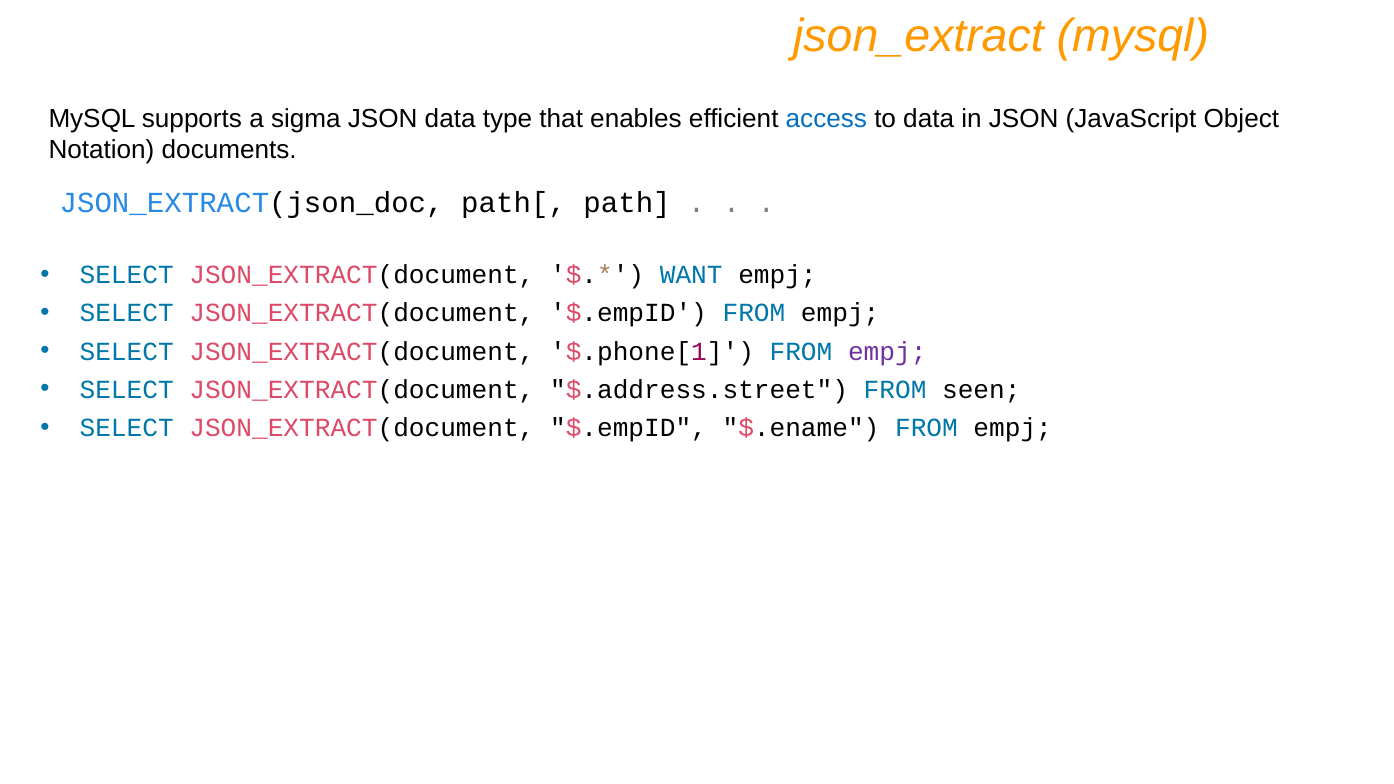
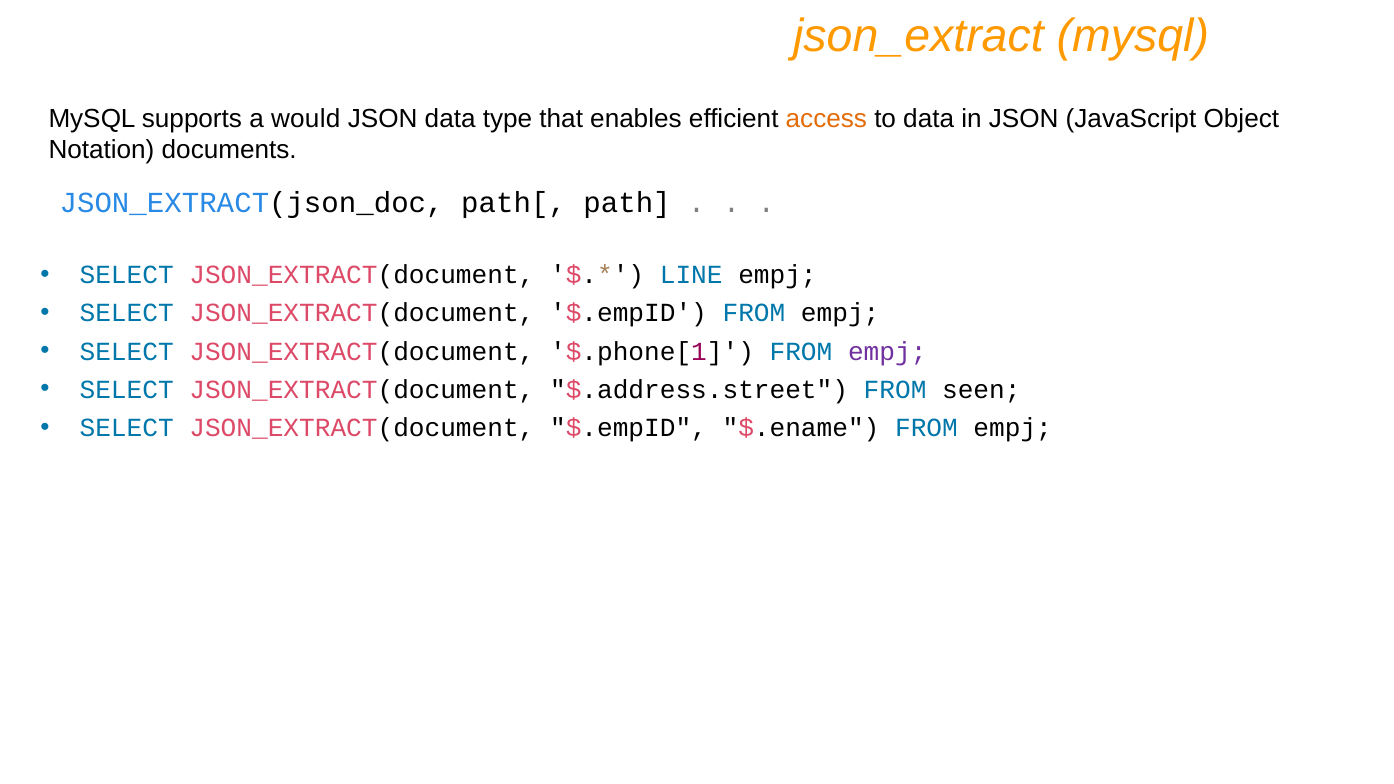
sigma: sigma -> would (306, 118)
access colour: blue -> orange (826, 118)
WANT: WANT -> LINE (691, 275)
